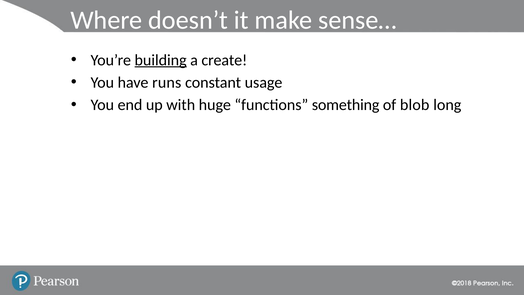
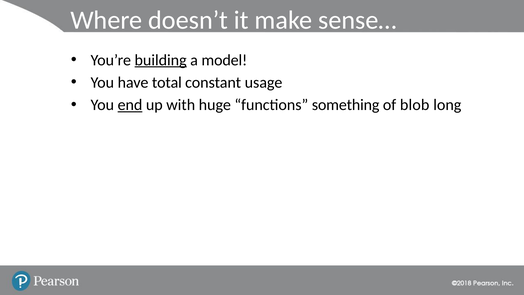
create: create -> model (224, 60)
runs: runs -> total (167, 82)
end underline: none -> present (130, 105)
